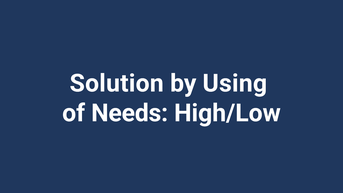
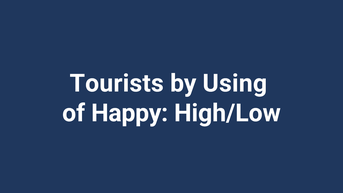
Solution: Solution -> Tourists (117, 83)
Needs: Needs -> Happy (130, 113)
